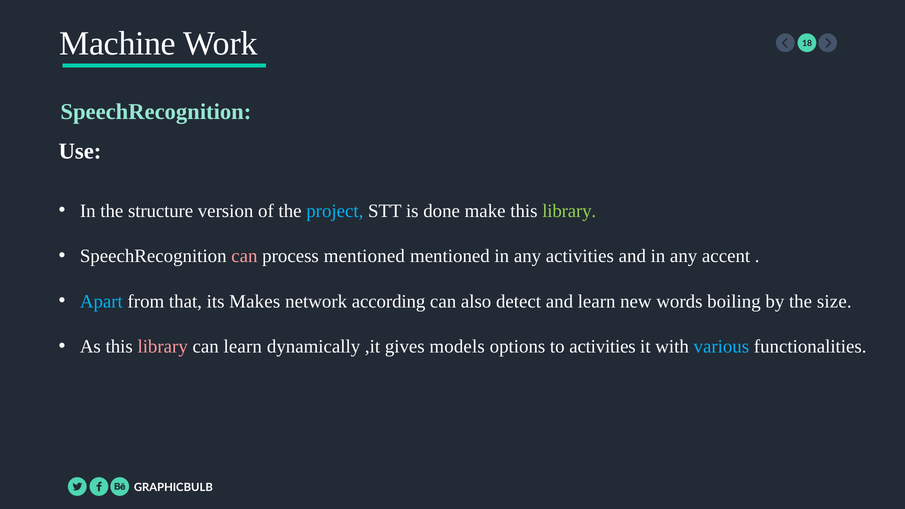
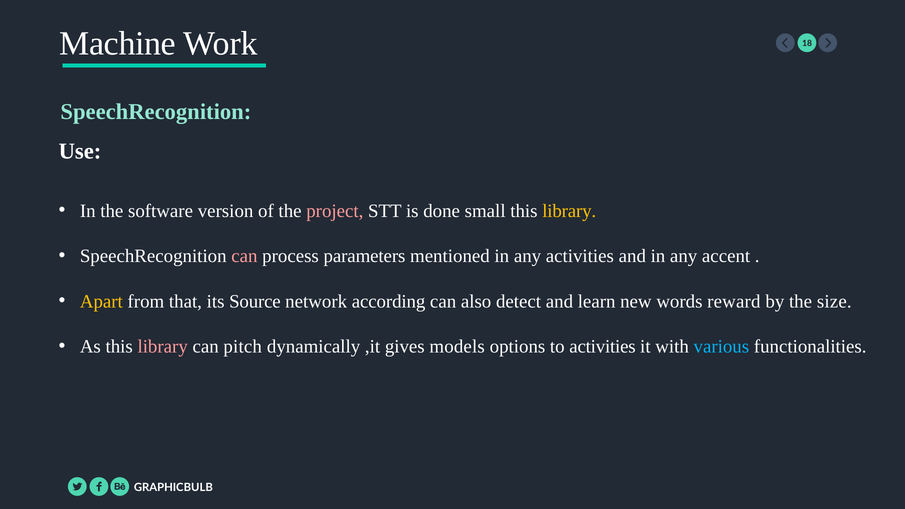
structure: structure -> software (161, 211)
project colour: light blue -> pink (335, 211)
make: make -> small (485, 211)
library colour: light green -> yellow (569, 211)
process mentioned: mentioned -> parameters (364, 256)
Apart colour: light blue -> yellow (101, 301)
Makes: Makes -> Source (255, 301)
boiling: boiling -> reward (734, 301)
can learn: learn -> pitch (243, 347)
